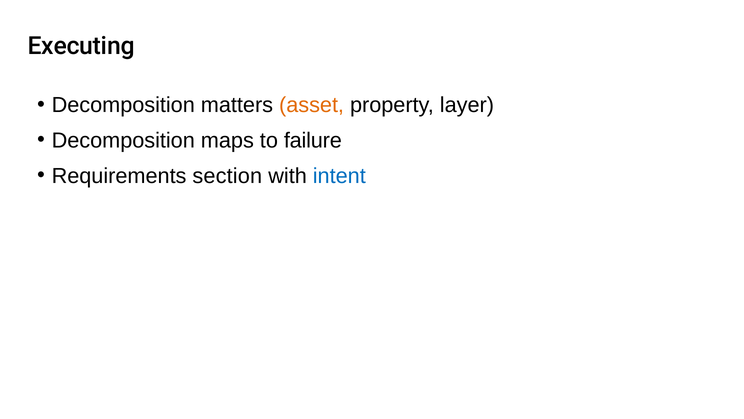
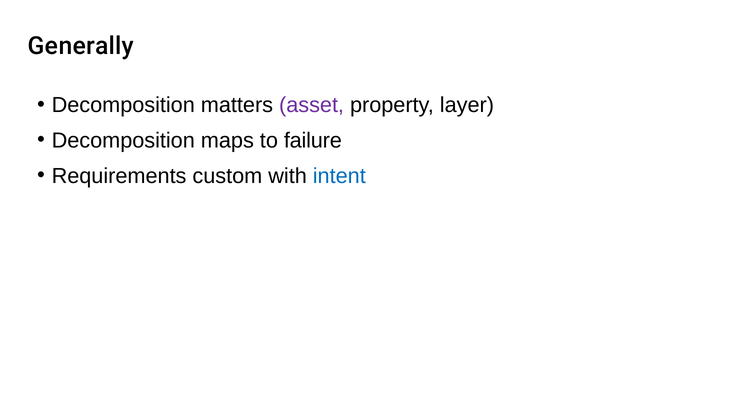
Executing: Executing -> Generally (81, 46)
asset colour: orange -> purple (312, 105)
section: section -> custom (227, 176)
